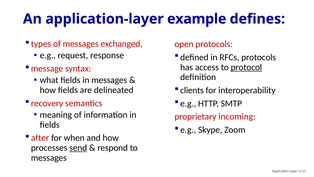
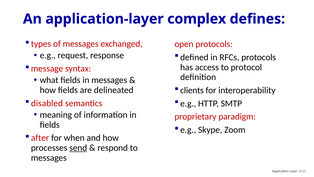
example: example -> complex (197, 19)
protocol underline: present -> none (246, 67)
recovery: recovery -> disabled (47, 103)
incoming: incoming -> paradigm (237, 116)
